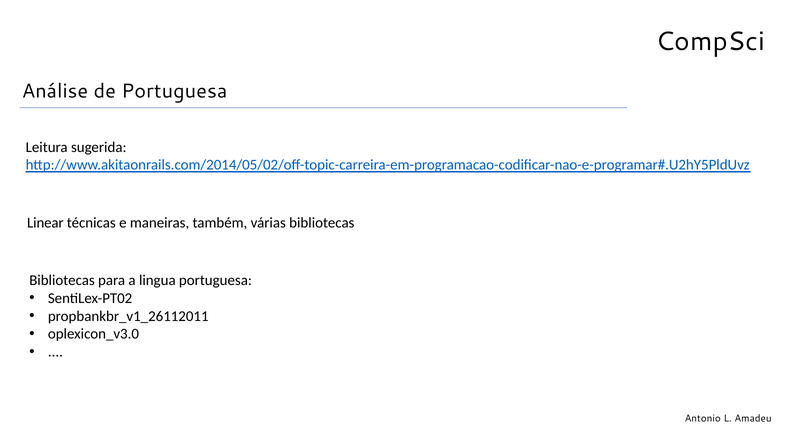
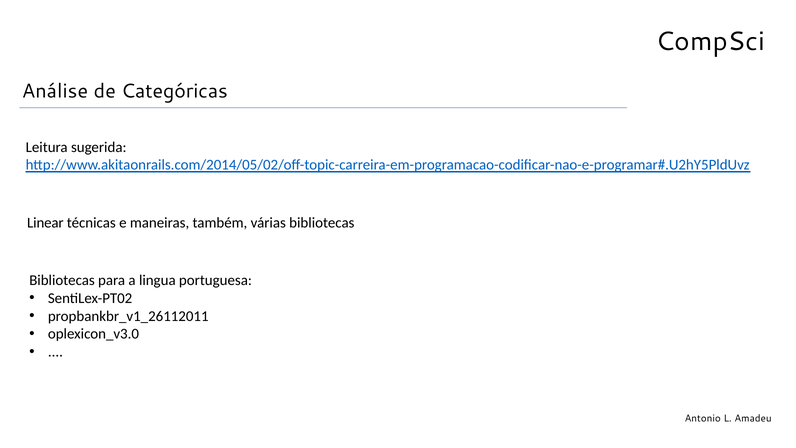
de Portuguesa: Portuguesa -> Categóricas (174, 91)
